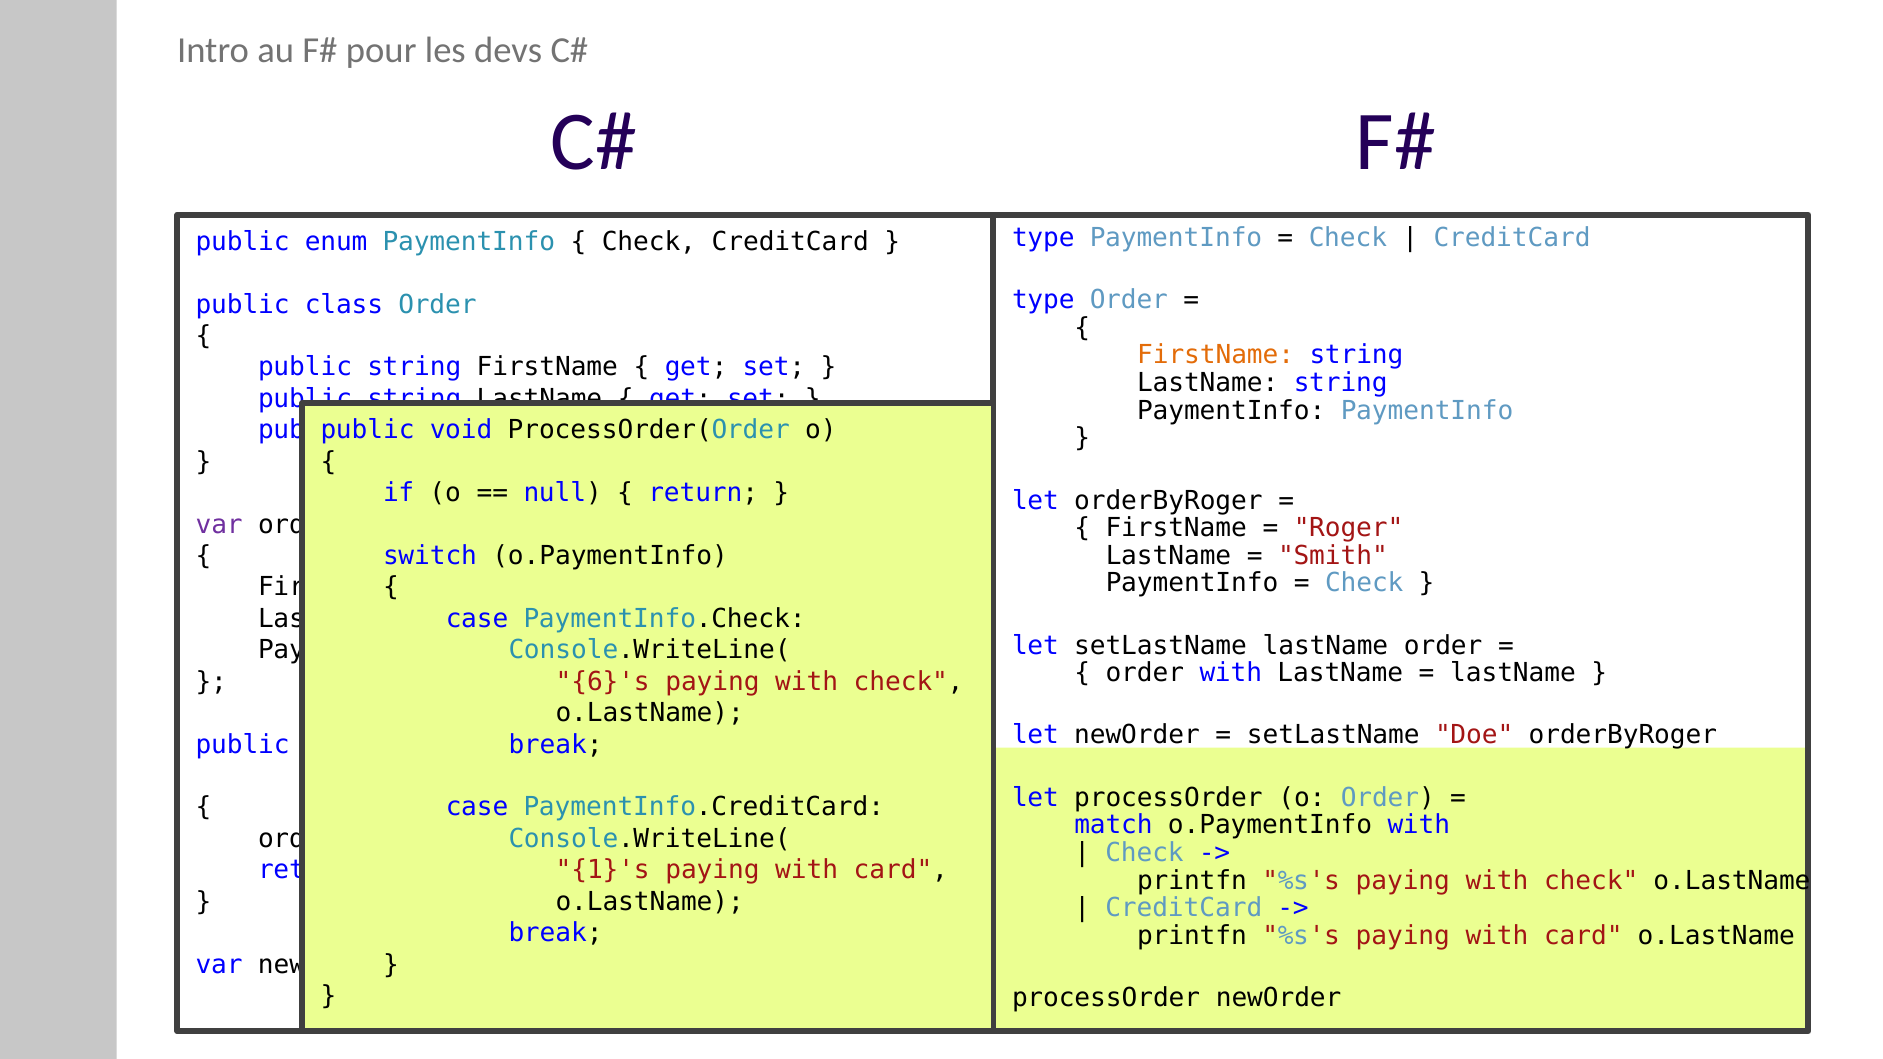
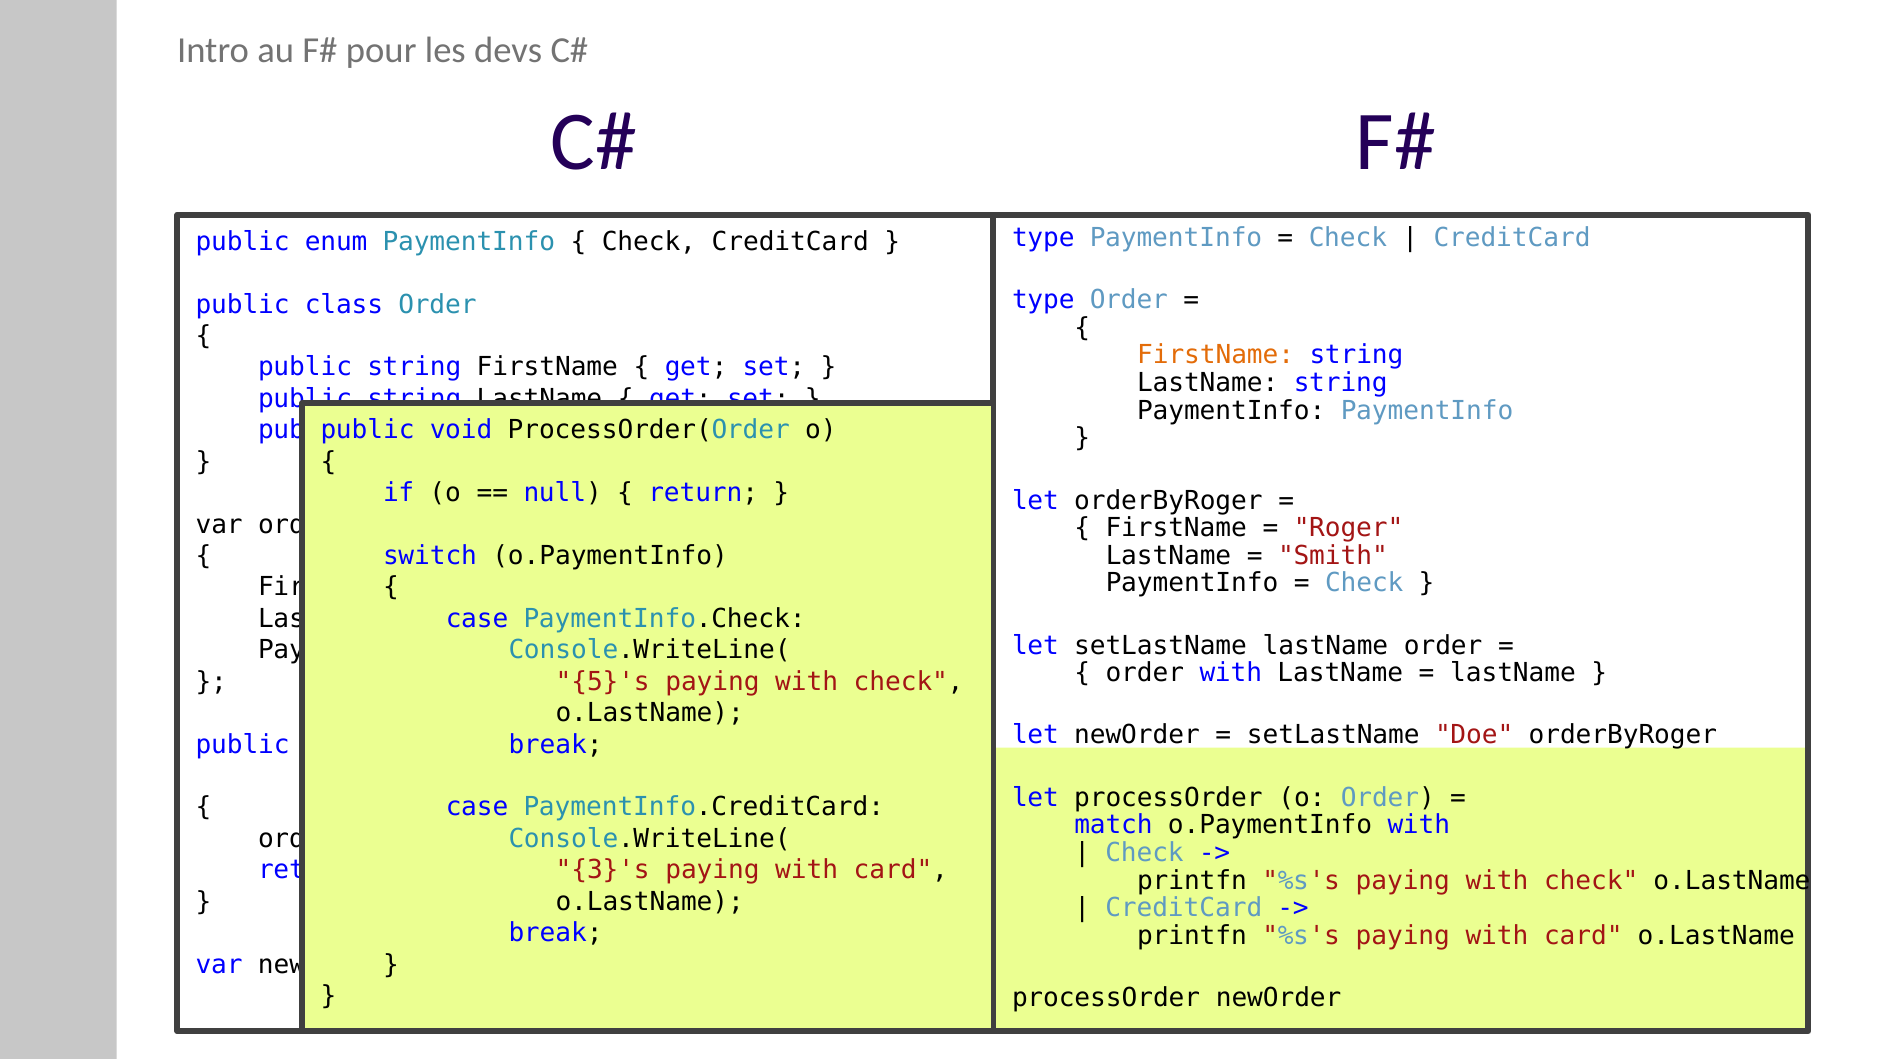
var colour: purple -> black (219, 525)
6}'s: 6}'s -> 5}'s (603, 682)
1}'s: 1}'s -> 3}'s (603, 870)
